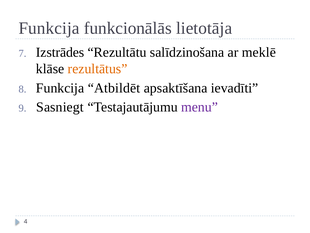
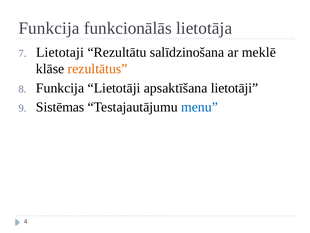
Izstrādes: Izstrādes -> Lietotaji (60, 52)
Funkcija Atbildēt: Atbildēt -> Lietotāji (114, 88)
apsaktīšana ievadīti: ievadīti -> lietotāji (235, 88)
Sasniegt: Sasniegt -> Sistēmas (60, 107)
menu colour: purple -> blue (200, 107)
